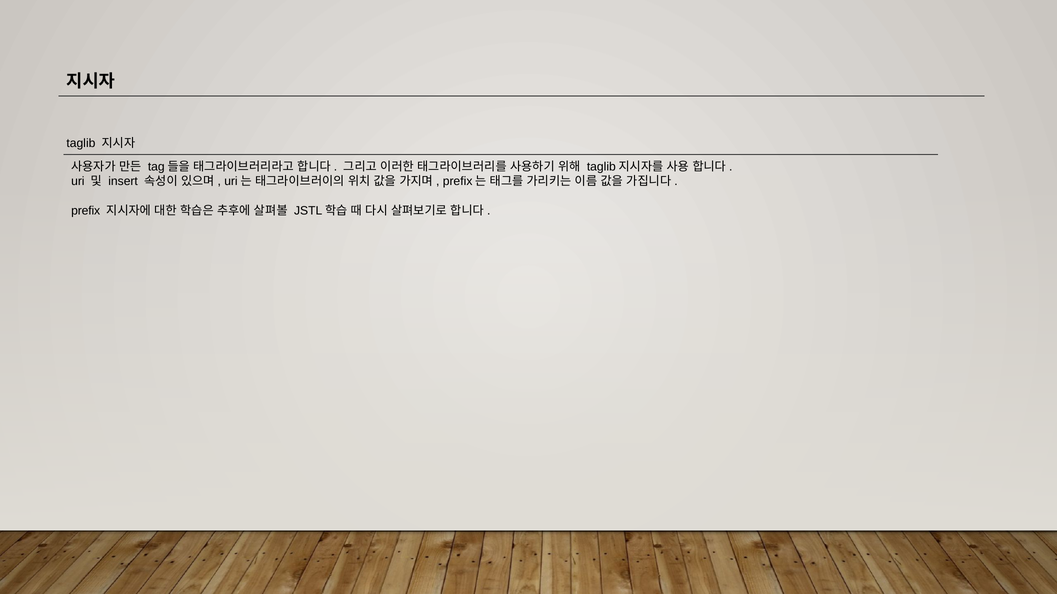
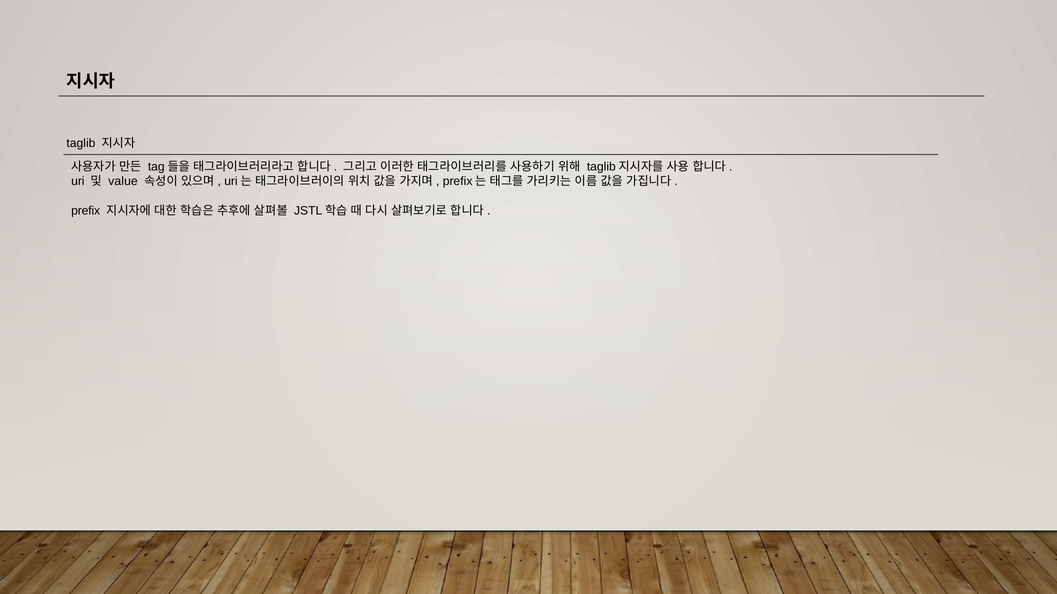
insert: insert -> value (123, 182)
